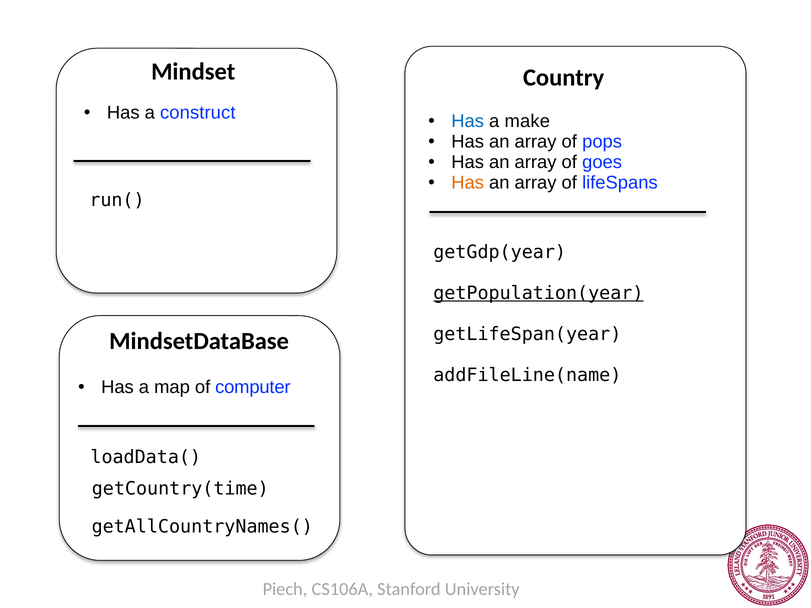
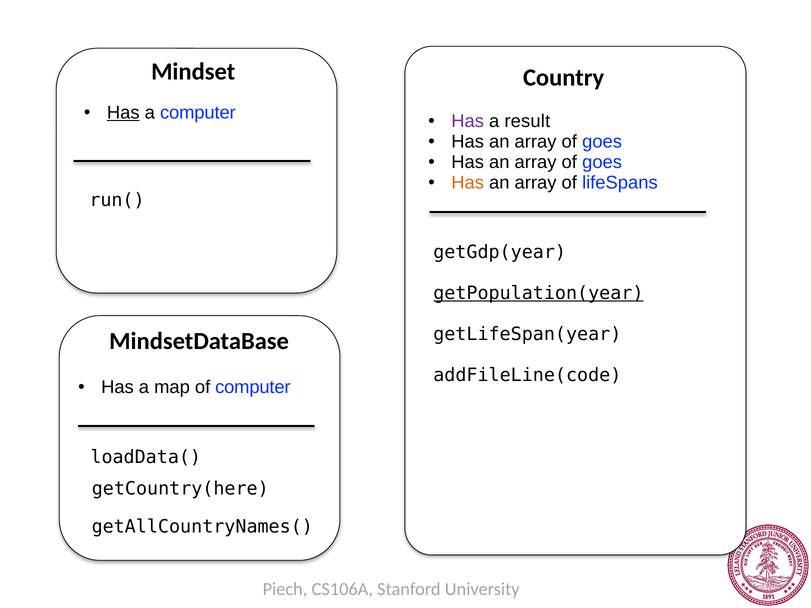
Has underline: none -> present (123, 113)
a construct: construct -> computer (198, 113)
Has colour: blue -> purple (468, 121)
make: make -> result (527, 121)
pops: pops -> goes (602, 142)
addFileLine(name: addFileLine(name -> addFileLine(code (527, 375)
getCountry(time: getCountry(time -> getCountry(here (180, 489)
